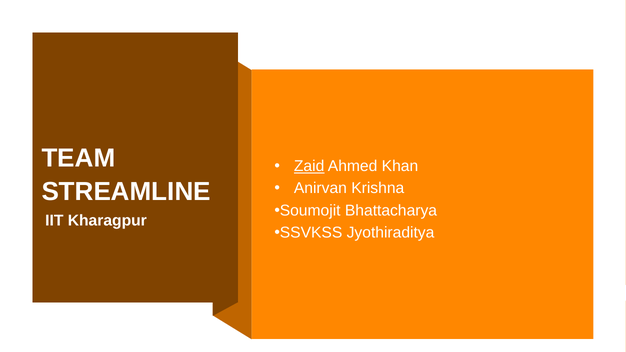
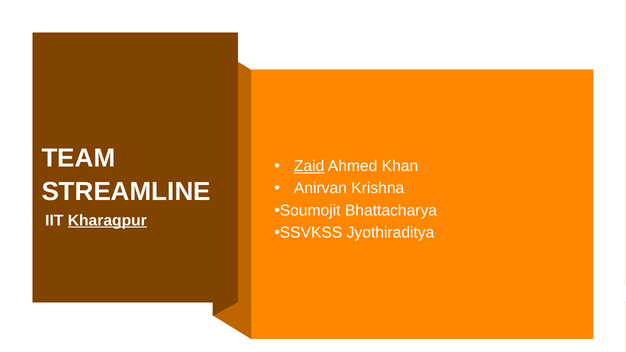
Kharagpur underline: none -> present (107, 221)
